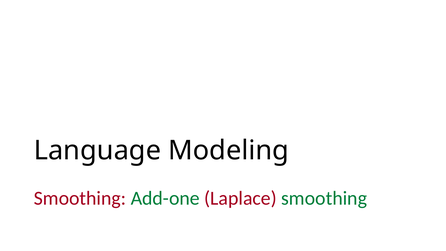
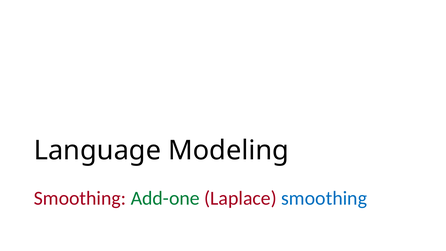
smoothing colour: green -> blue (324, 198)
